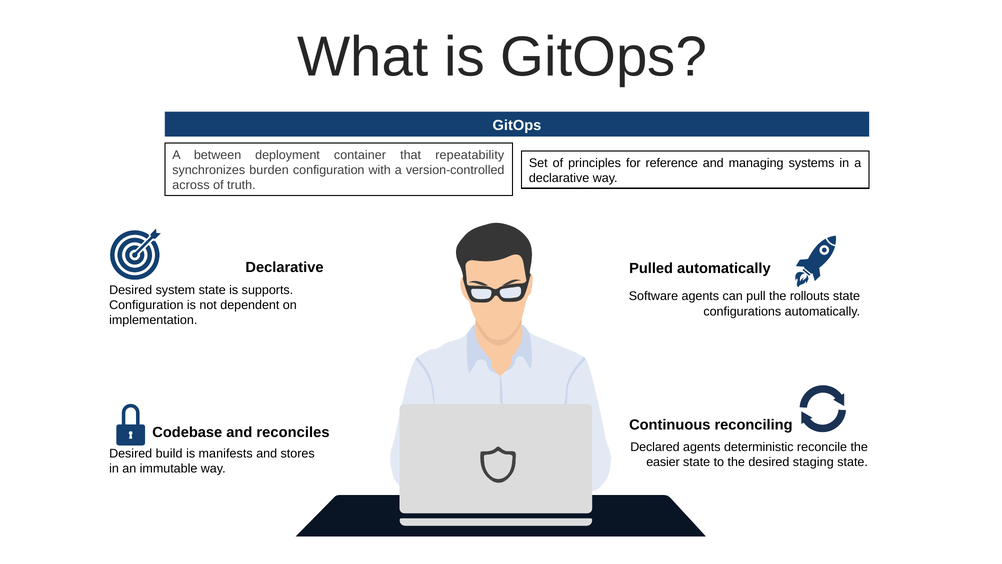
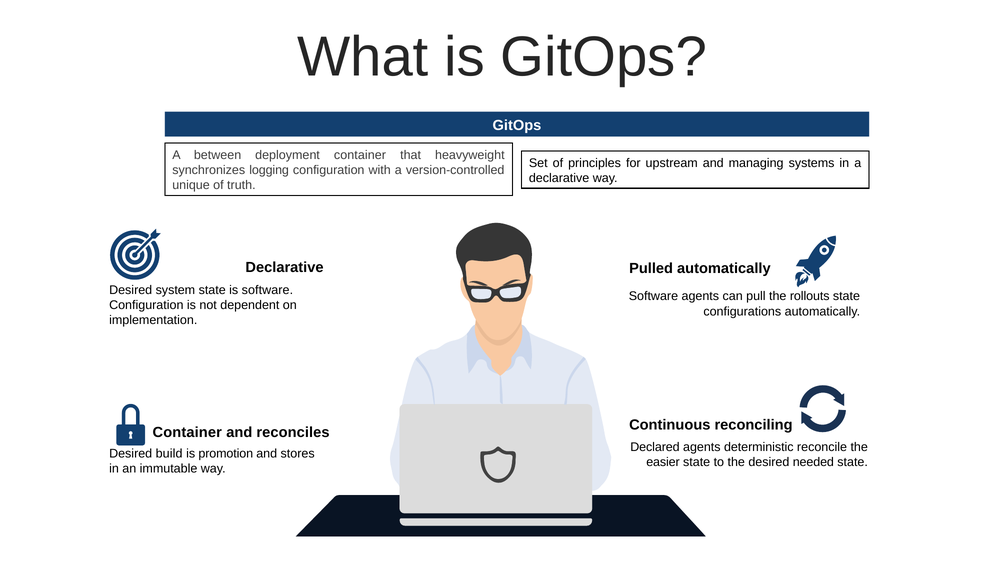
repeatability: repeatability -> heavyweight (470, 155)
reference: reference -> upstream (672, 163)
burden: burden -> logging (269, 170)
across: across -> unique (191, 185)
is supports: supports -> software (267, 290)
Codebase: Codebase -> Container (187, 432)
manifests: manifests -> promotion (226, 453)
staging: staging -> needed (813, 462)
